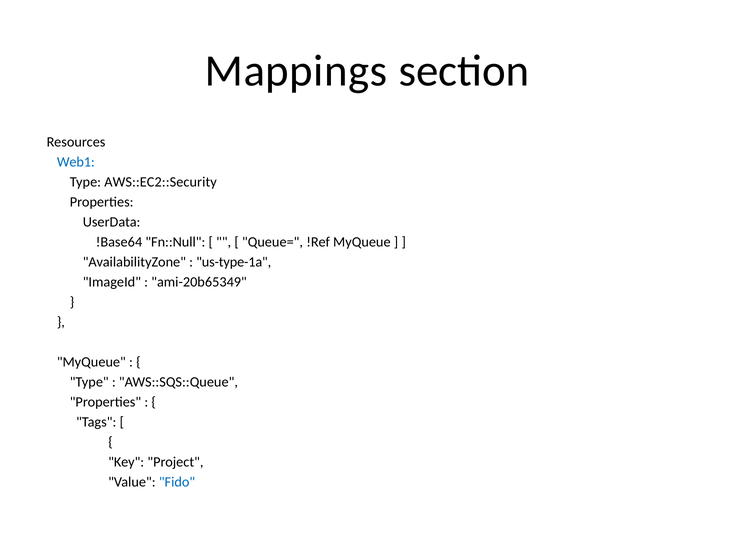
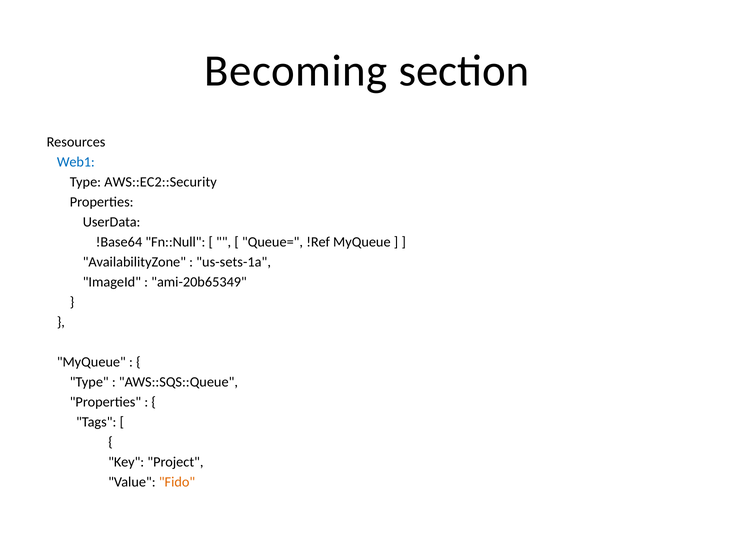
Mappings: Mappings -> Becoming (296, 71)
us-type-1a: us-type-1a -> us-sets-1a (234, 262)
Fido colour: blue -> orange (177, 482)
